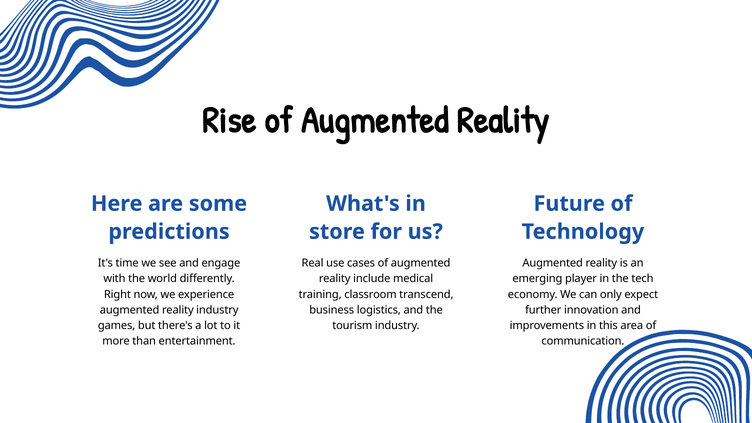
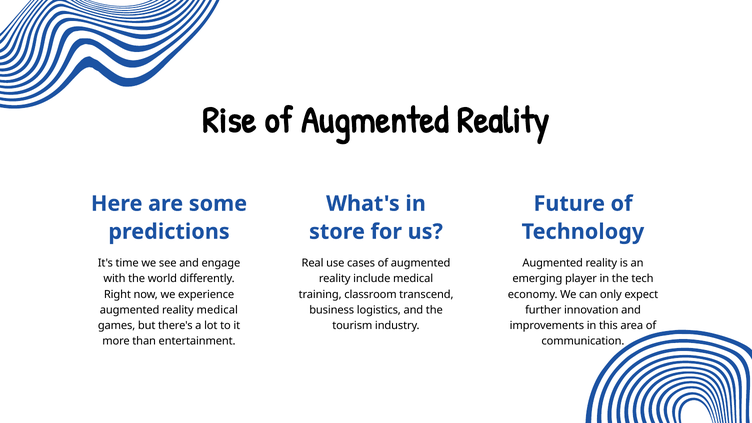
reality industry: industry -> medical (217, 310)
